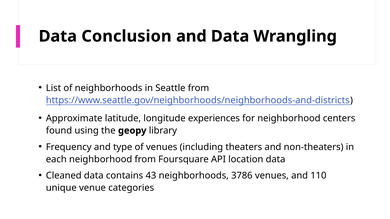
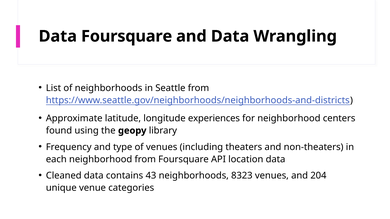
Data Conclusion: Conclusion -> Foursquare (127, 36)
3786: 3786 -> 8323 (242, 176)
110: 110 -> 204 (318, 176)
